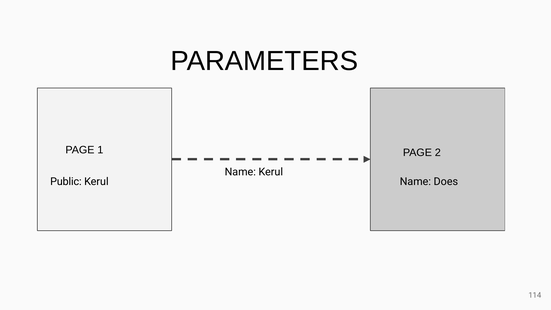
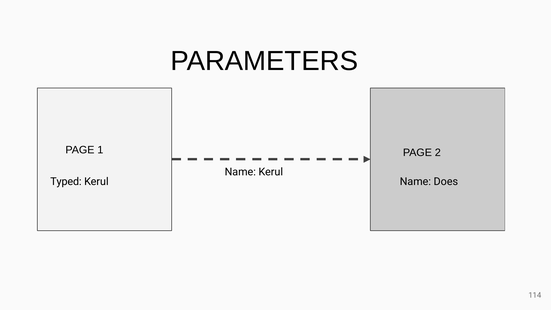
Public: Public -> Typed (66, 182)
